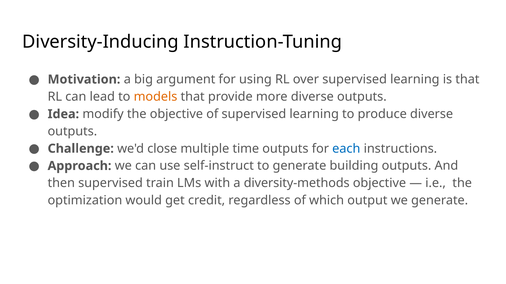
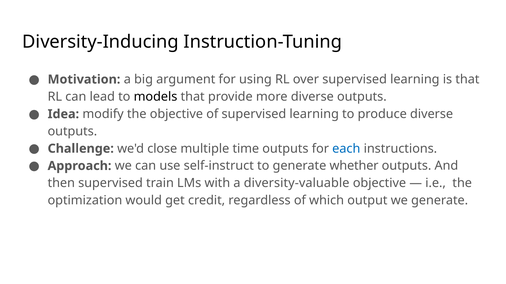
models colour: orange -> black (156, 97)
building: building -> whether (354, 166)
diversity-methods: diversity-methods -> diversity-valuable (297, 183)
